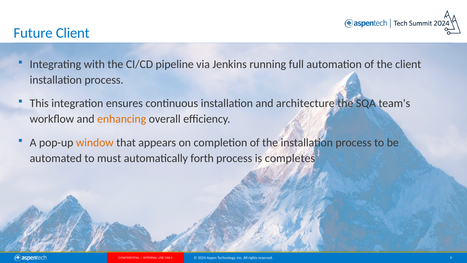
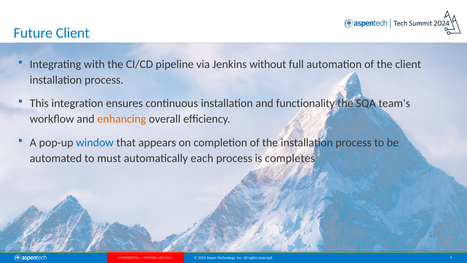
running: running -> without (268, 64)
architecture: architecture -> functionality (305, 103)
window colour: orange -> blue (95, 142)
forth: forth -> each (202, 158)
